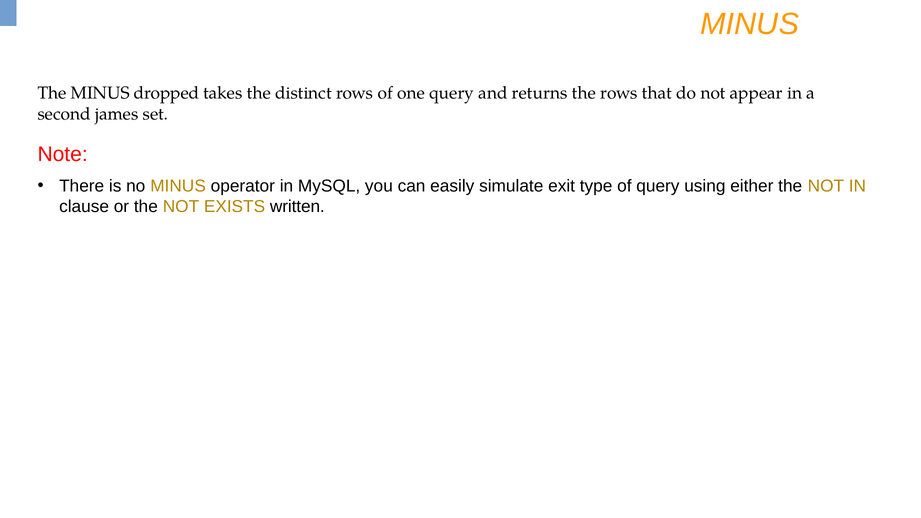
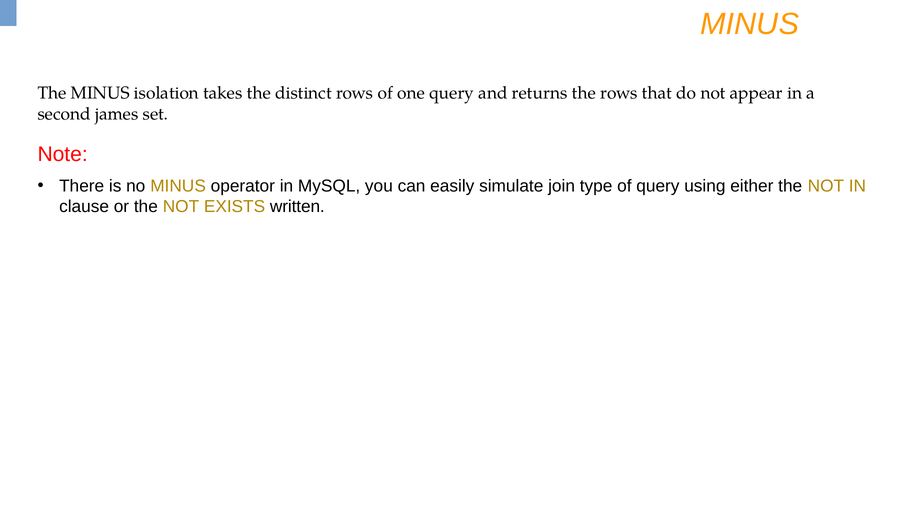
dropped: dropped -> isolation (166, 93)
exit: exit -> join (562, 186)
